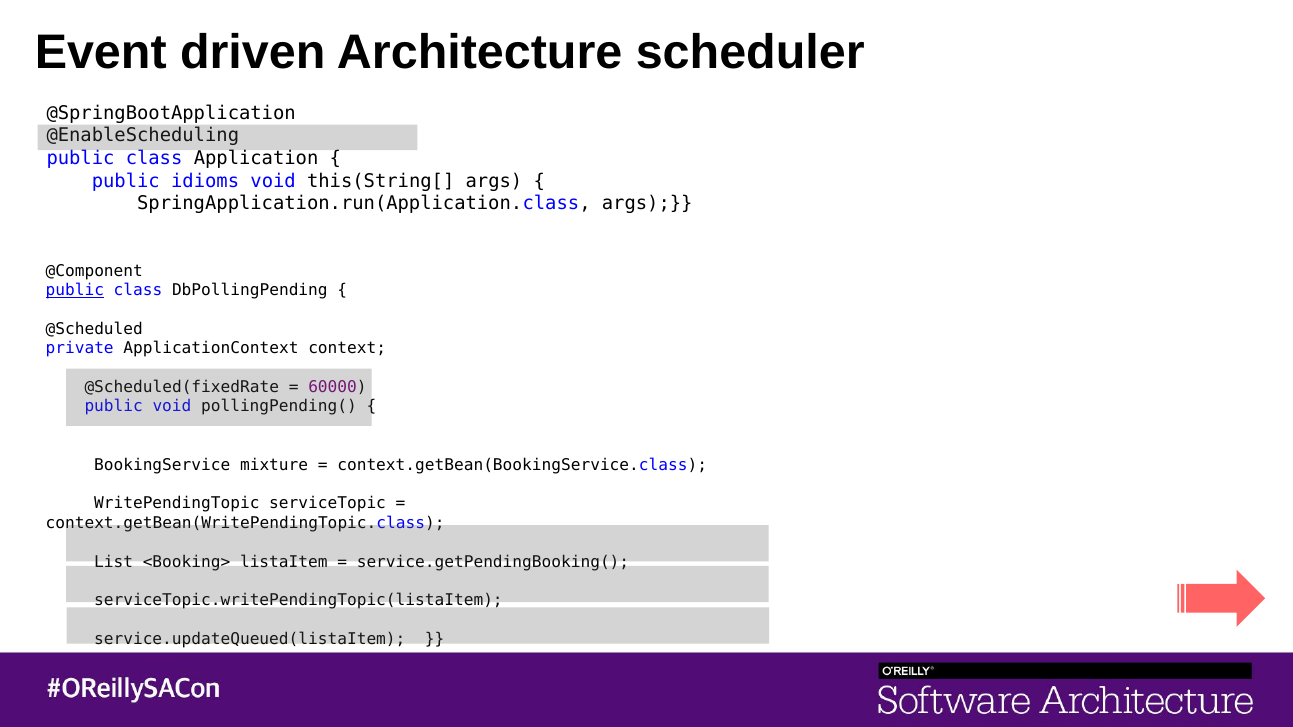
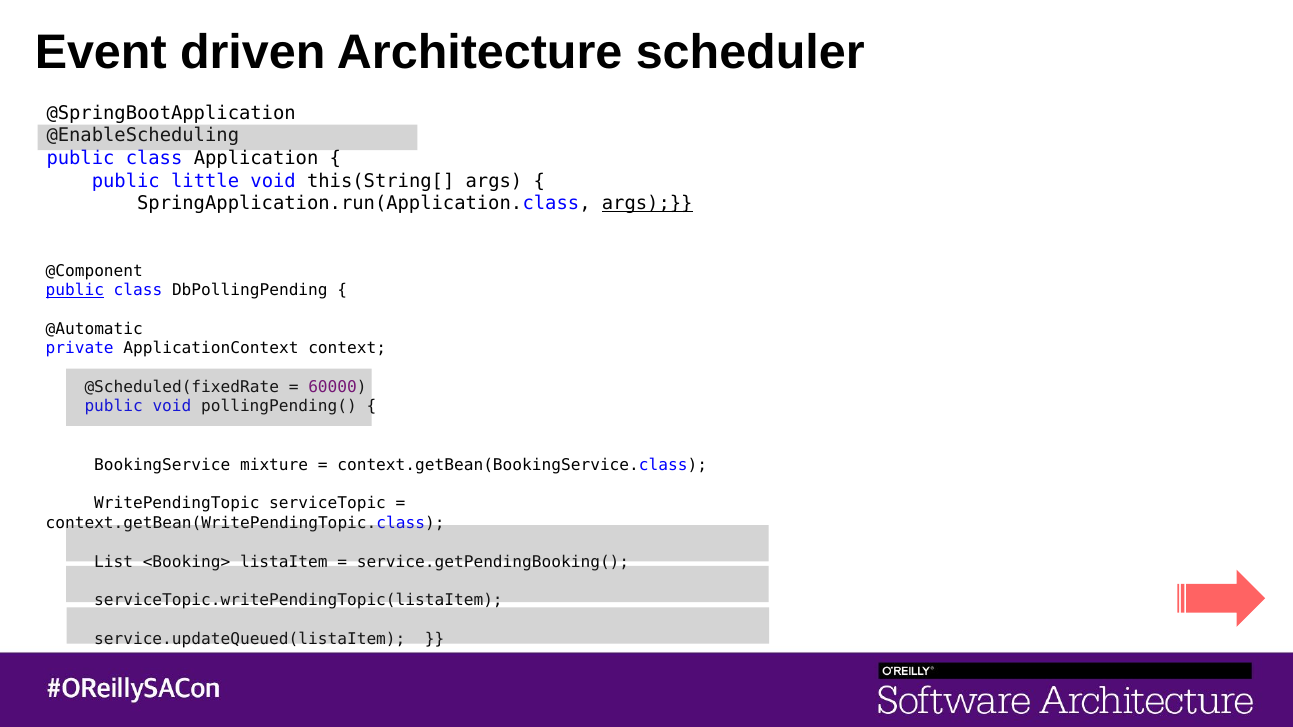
idioms: idioms -> little (205, 181)
args underline: none -> present (647, 204)
@Scheduled: @Scheduled -> @Automatic (94, 329)
